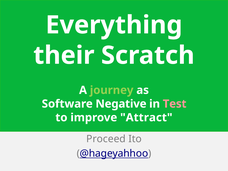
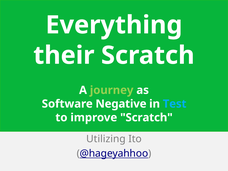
Test colour: pink -> light blue (175, 104)
improve Attract: Attract -> Scratch (146, 118)
Proceed: Proceed -> Utilizing (106, 139)
